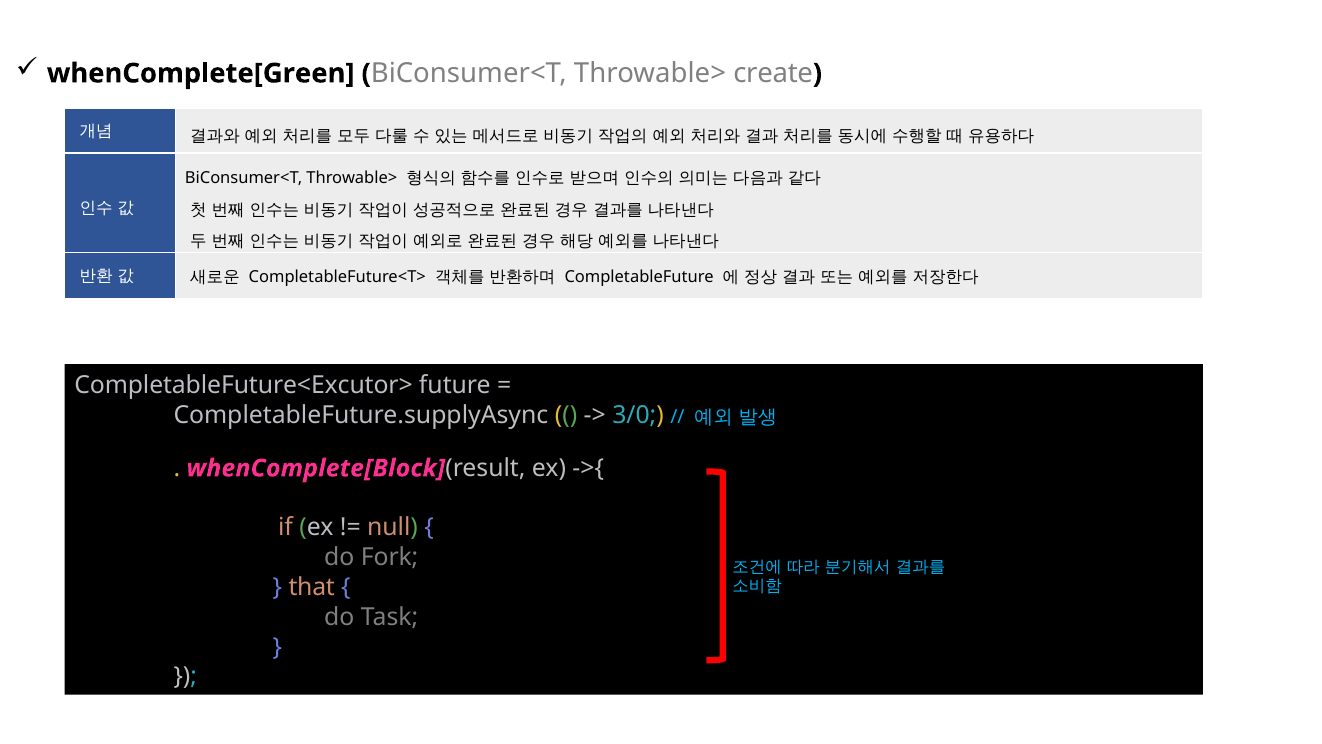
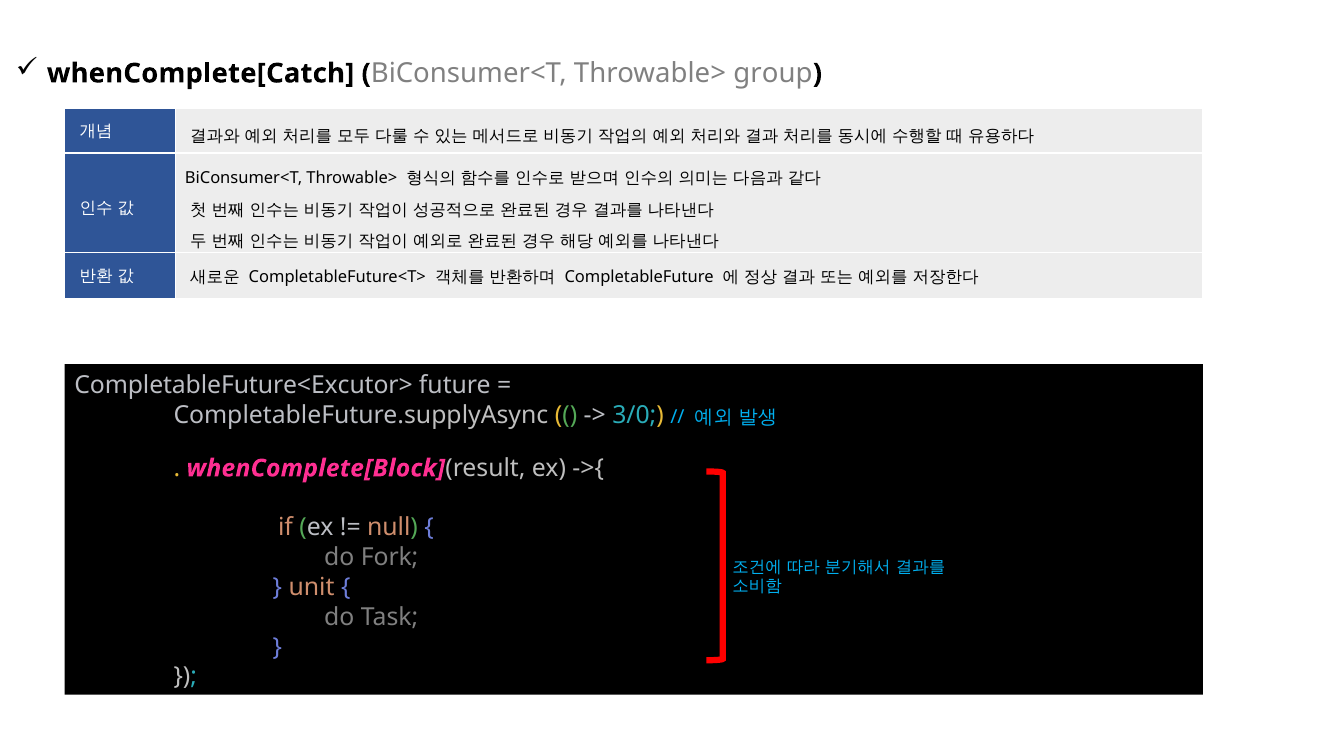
whenComplete[Green: whenComplete[Green -> whenComplete[Catch (201, 73)
create: create -> group (773, 73)
that: that -> unit (312, 587)
